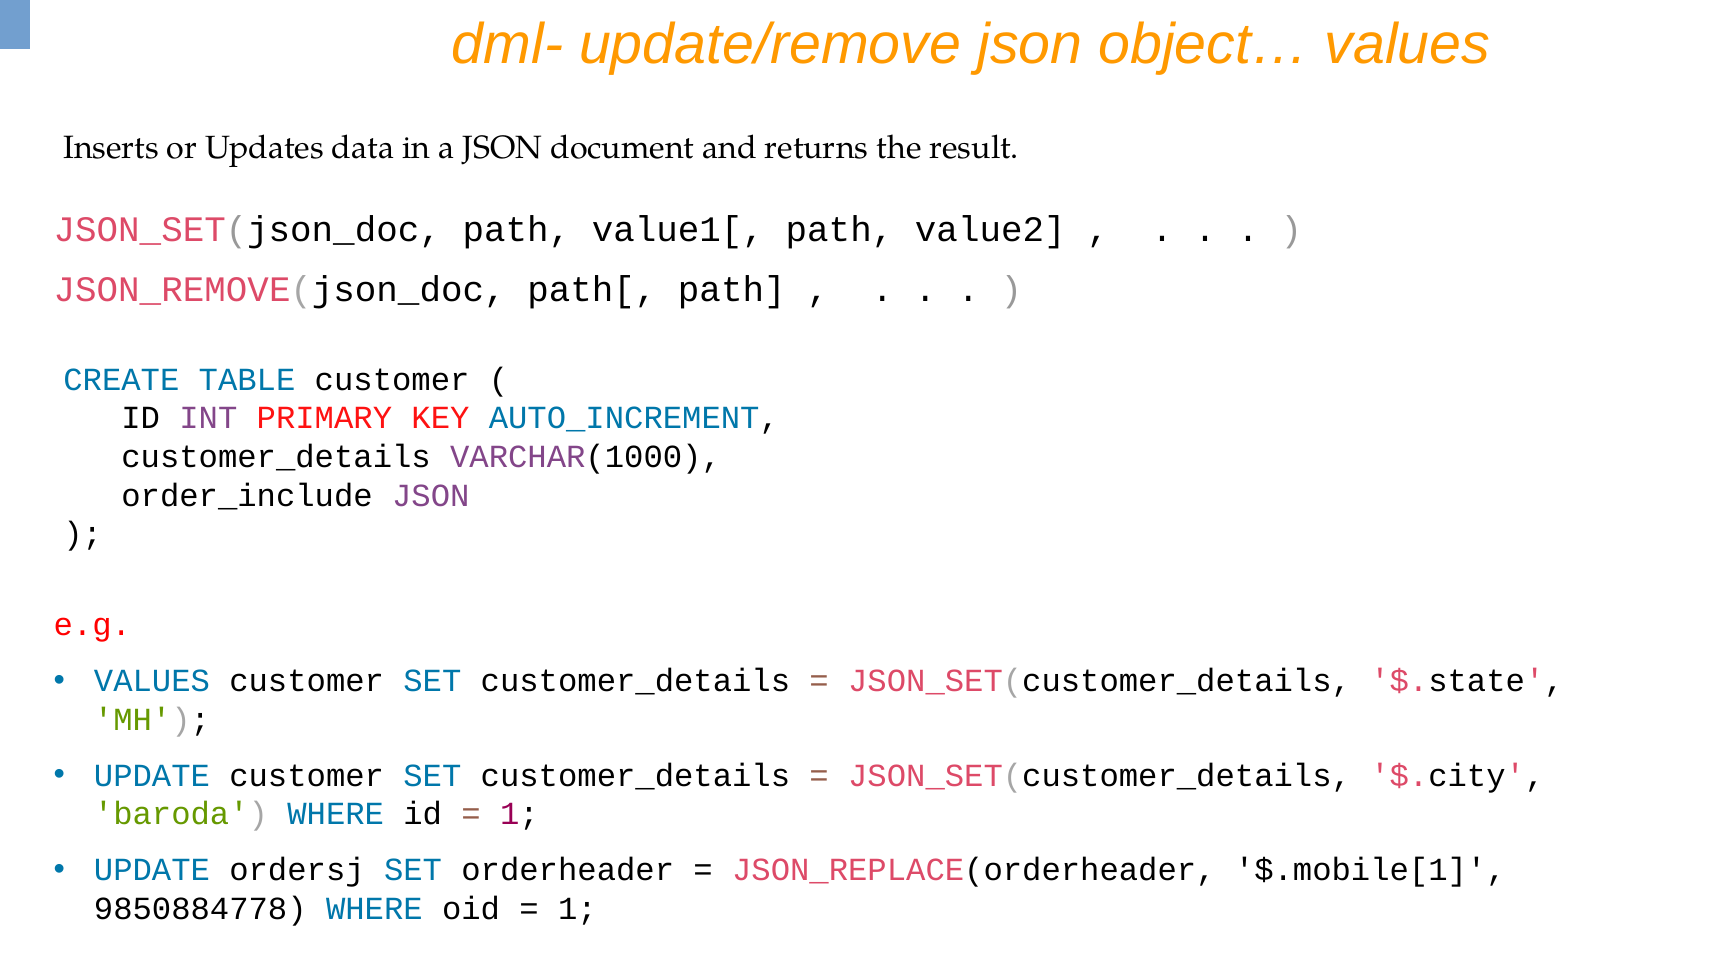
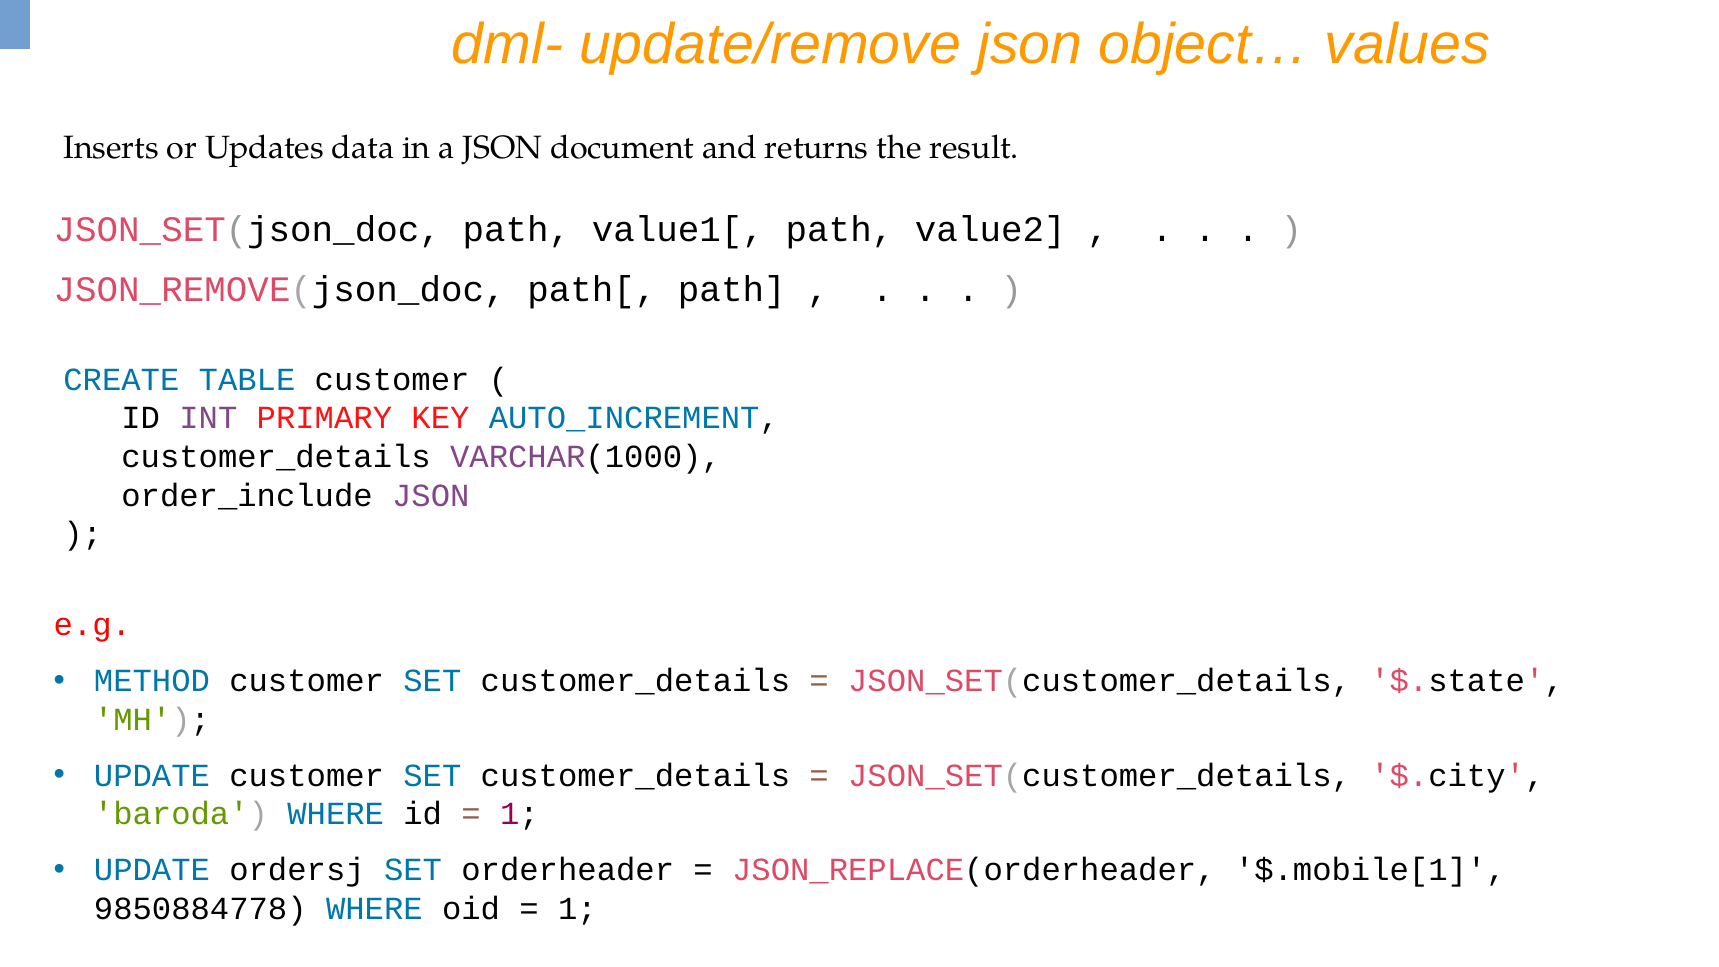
VALUES: VALUES -> METHOD (152, 681)
